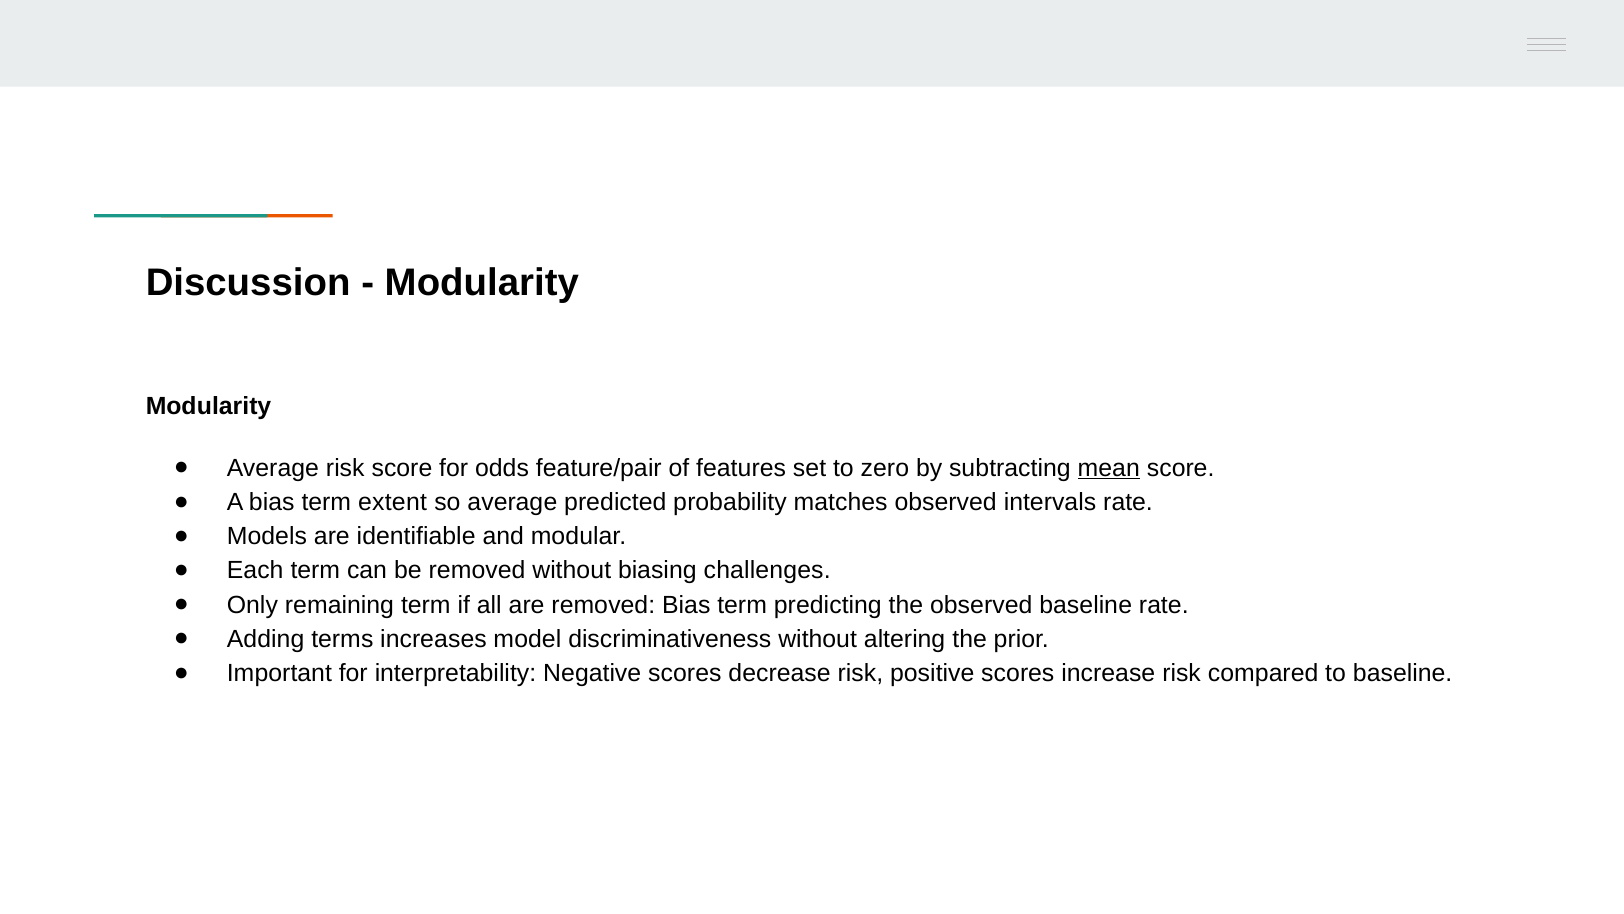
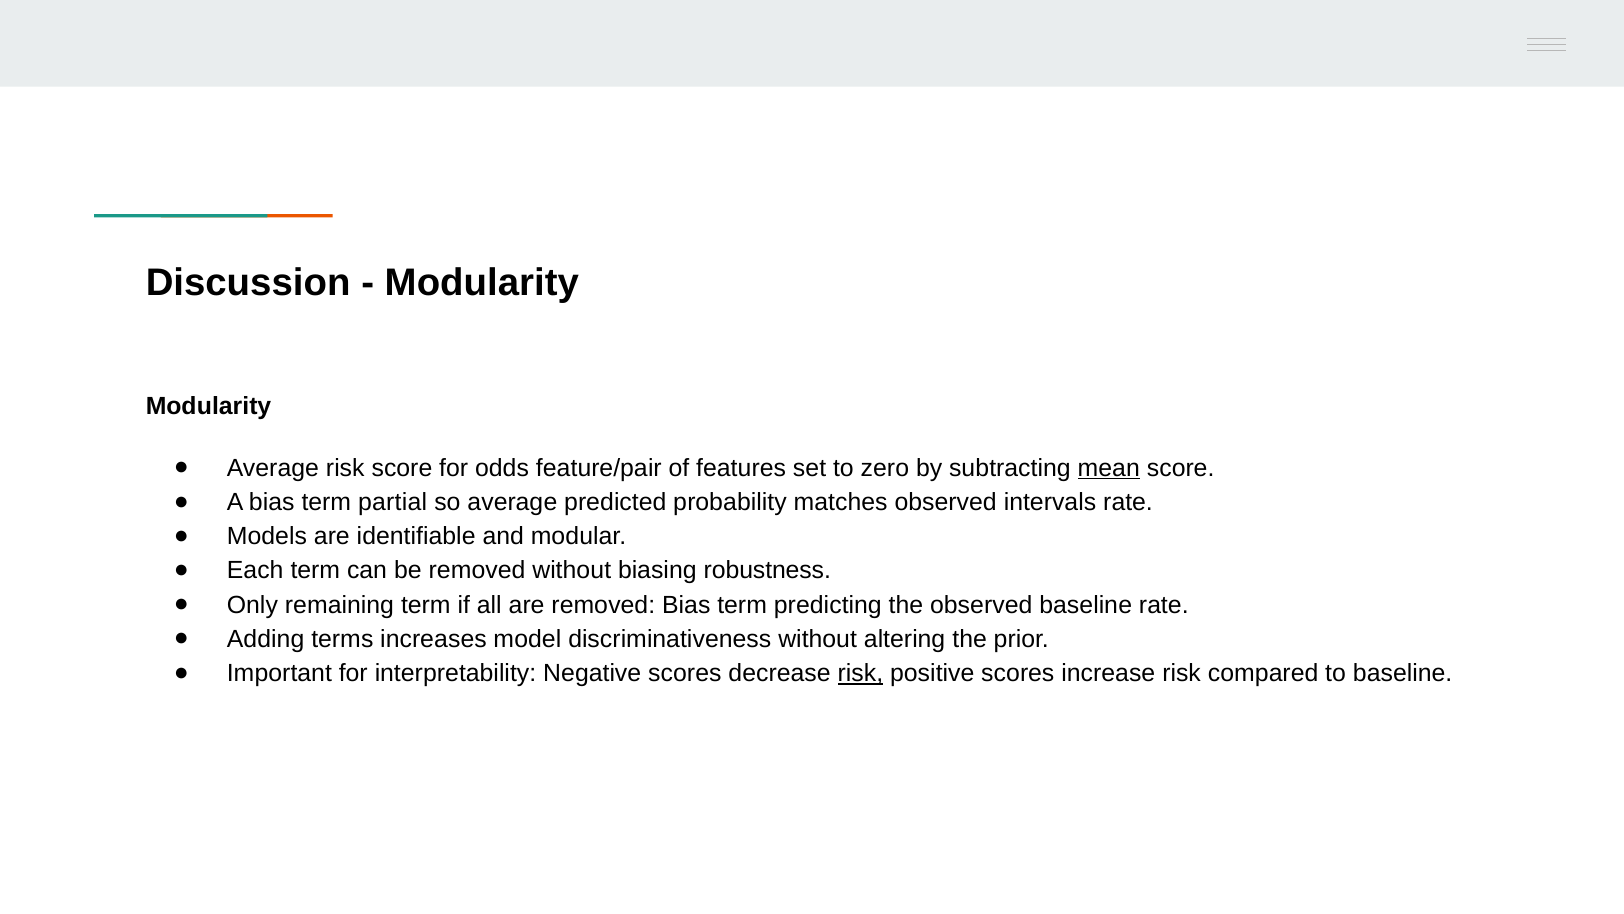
extent: extent -> partial (393, 502)
challenges: challenges -> robustness (767, 570)
risk underline: none -> present (860, 673)
